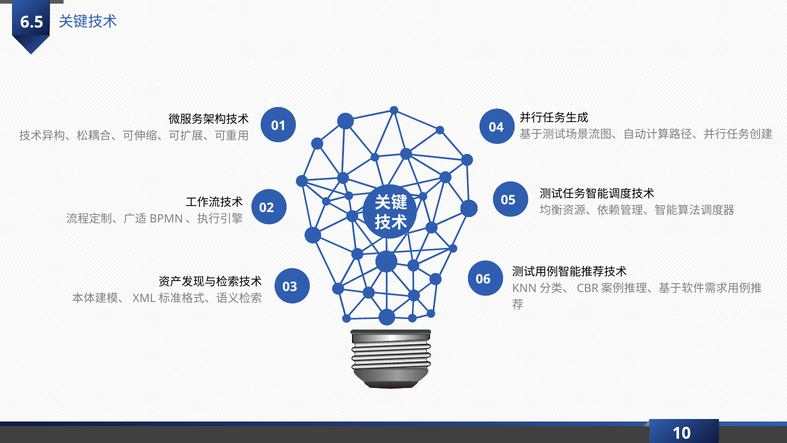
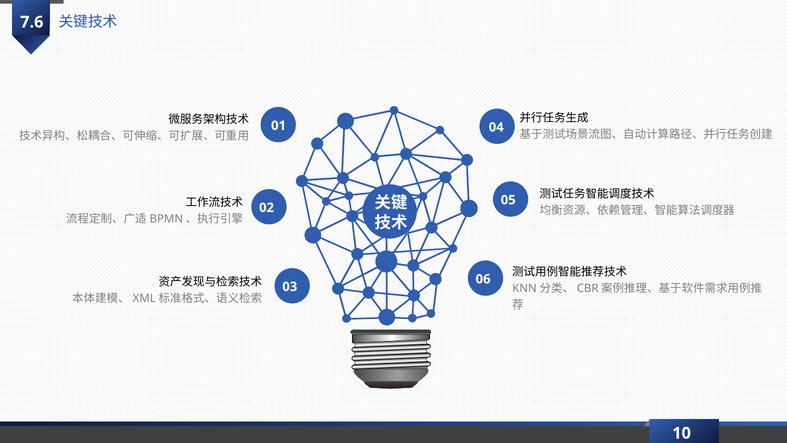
6.5: 6.5 -> 7.6 (32, 22)
